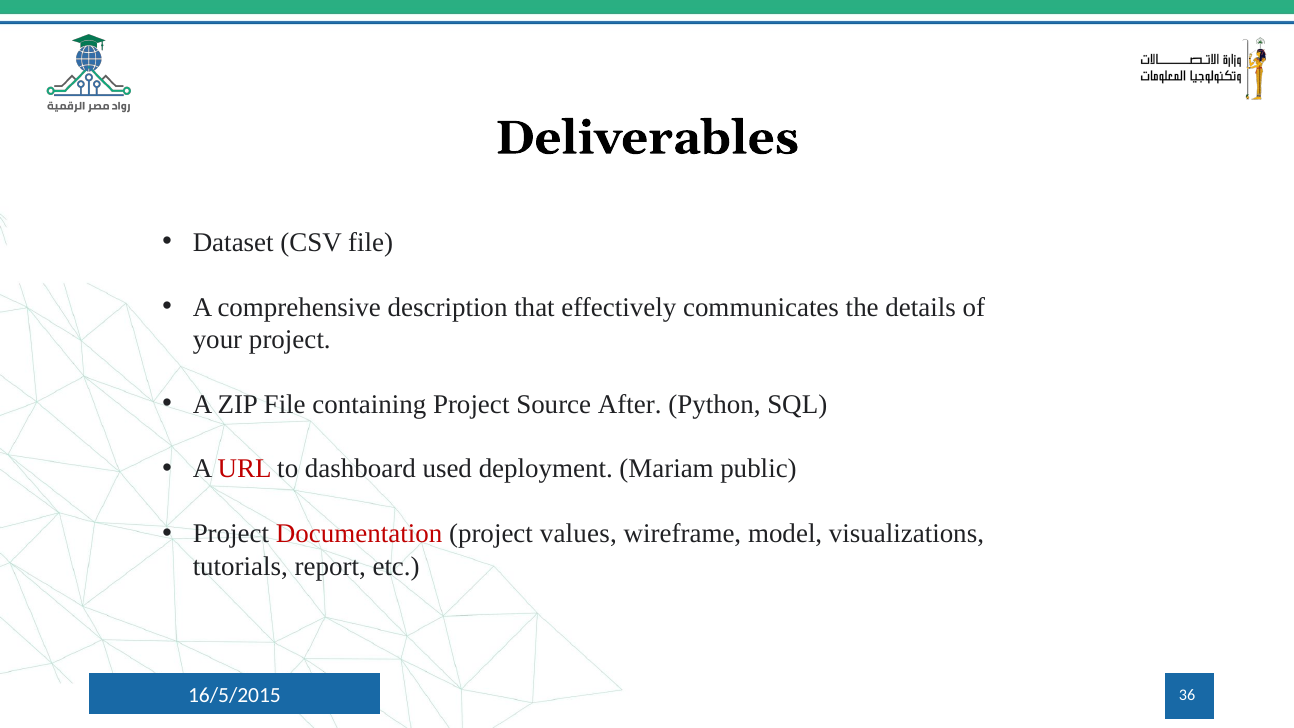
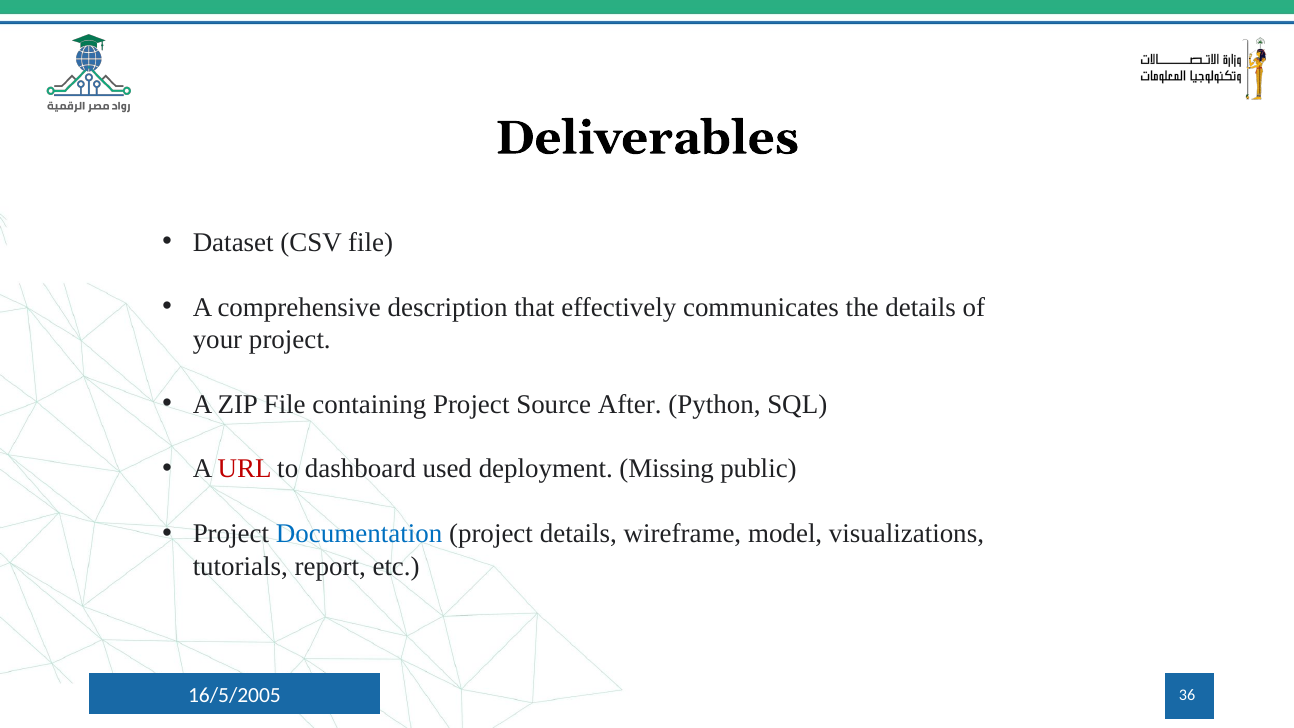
Mariam: Mariam -> Missing (667, 469)
Documentation colour: red -> blue (359, 534)
project values: values -> details (578, 534)
16/5/2015: 16/5/2015 -> 16/5/2005 (234, 696)
